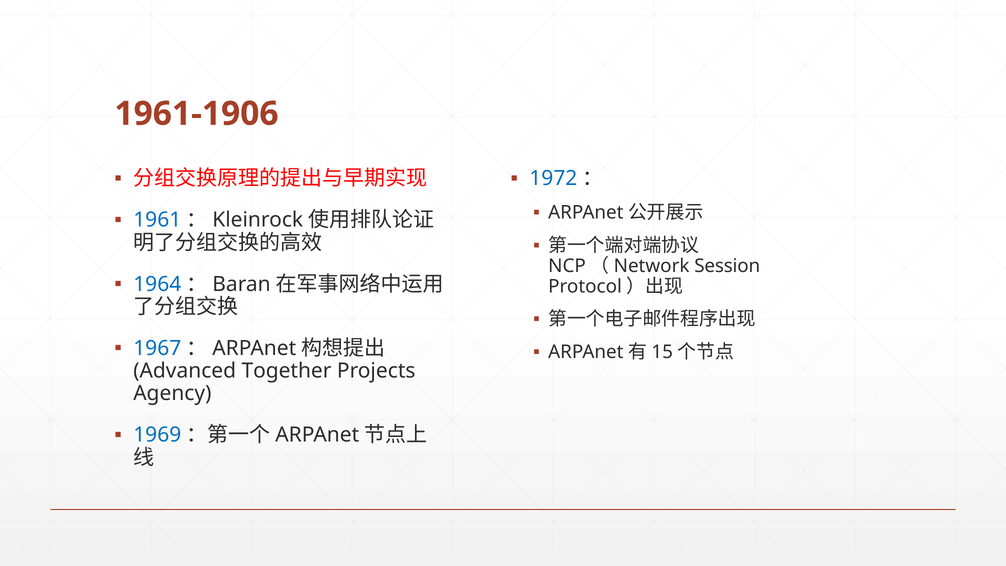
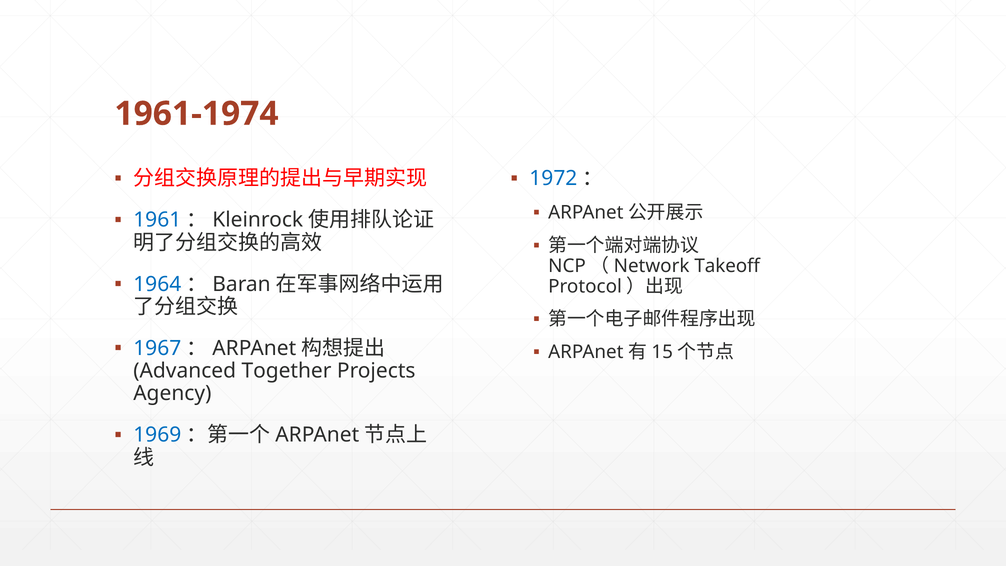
1961-1906: 1961-1906 -> 1961-1974 (196, 114)
Session: Session -> Takeoff (727, 266)
